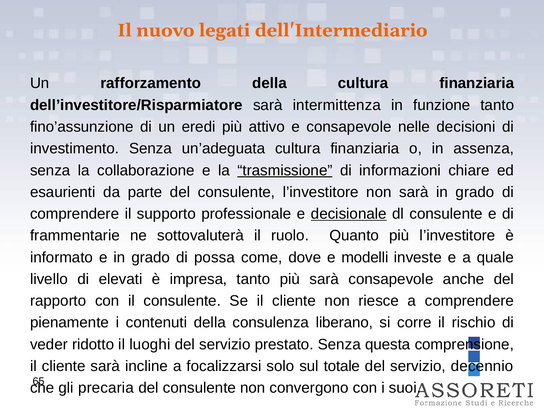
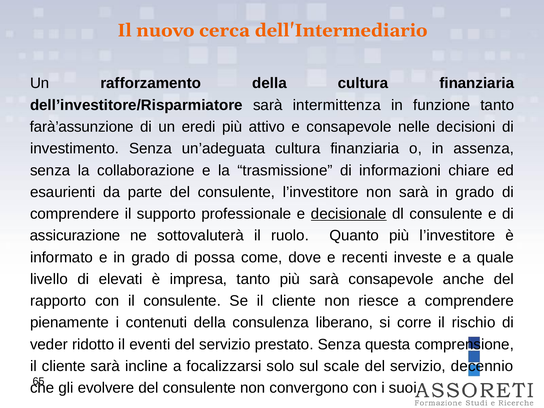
legati: legati -> cerca (224, 30)
fino’assunzione: fino’assunzione -> farà’assunzione (82, 127)
trasmissione underline: present -> none (285, 170)
frammentarie: frammentarie -> assicurazione (75, 236)
modelli: modelli -> recenti (365, 257)
luoghi: luoghi -> eventi (150, 344)
totale: totale -> scale (342, 366)
precaria: precaria -> evolvere (106, 388)
